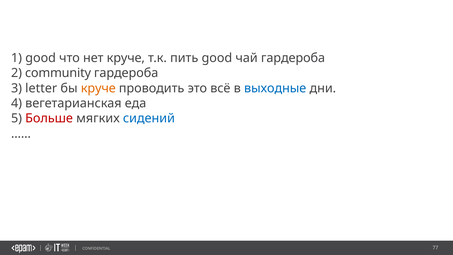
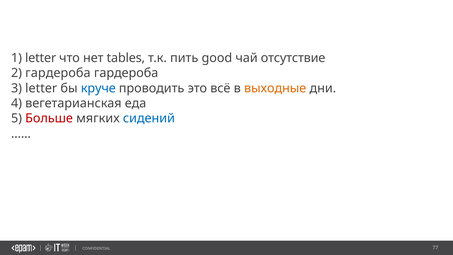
1 good: good -> letter (41, 58)
нет круче: круче -> tables (126, 58)
чай гардероба: гардероба -> отсутствие (293, 58)
2 community: community -> гардероба (58, 73)
круче colour: orange -> blue (98, 88)
выходные colour: blue -> orange (275, 88)
